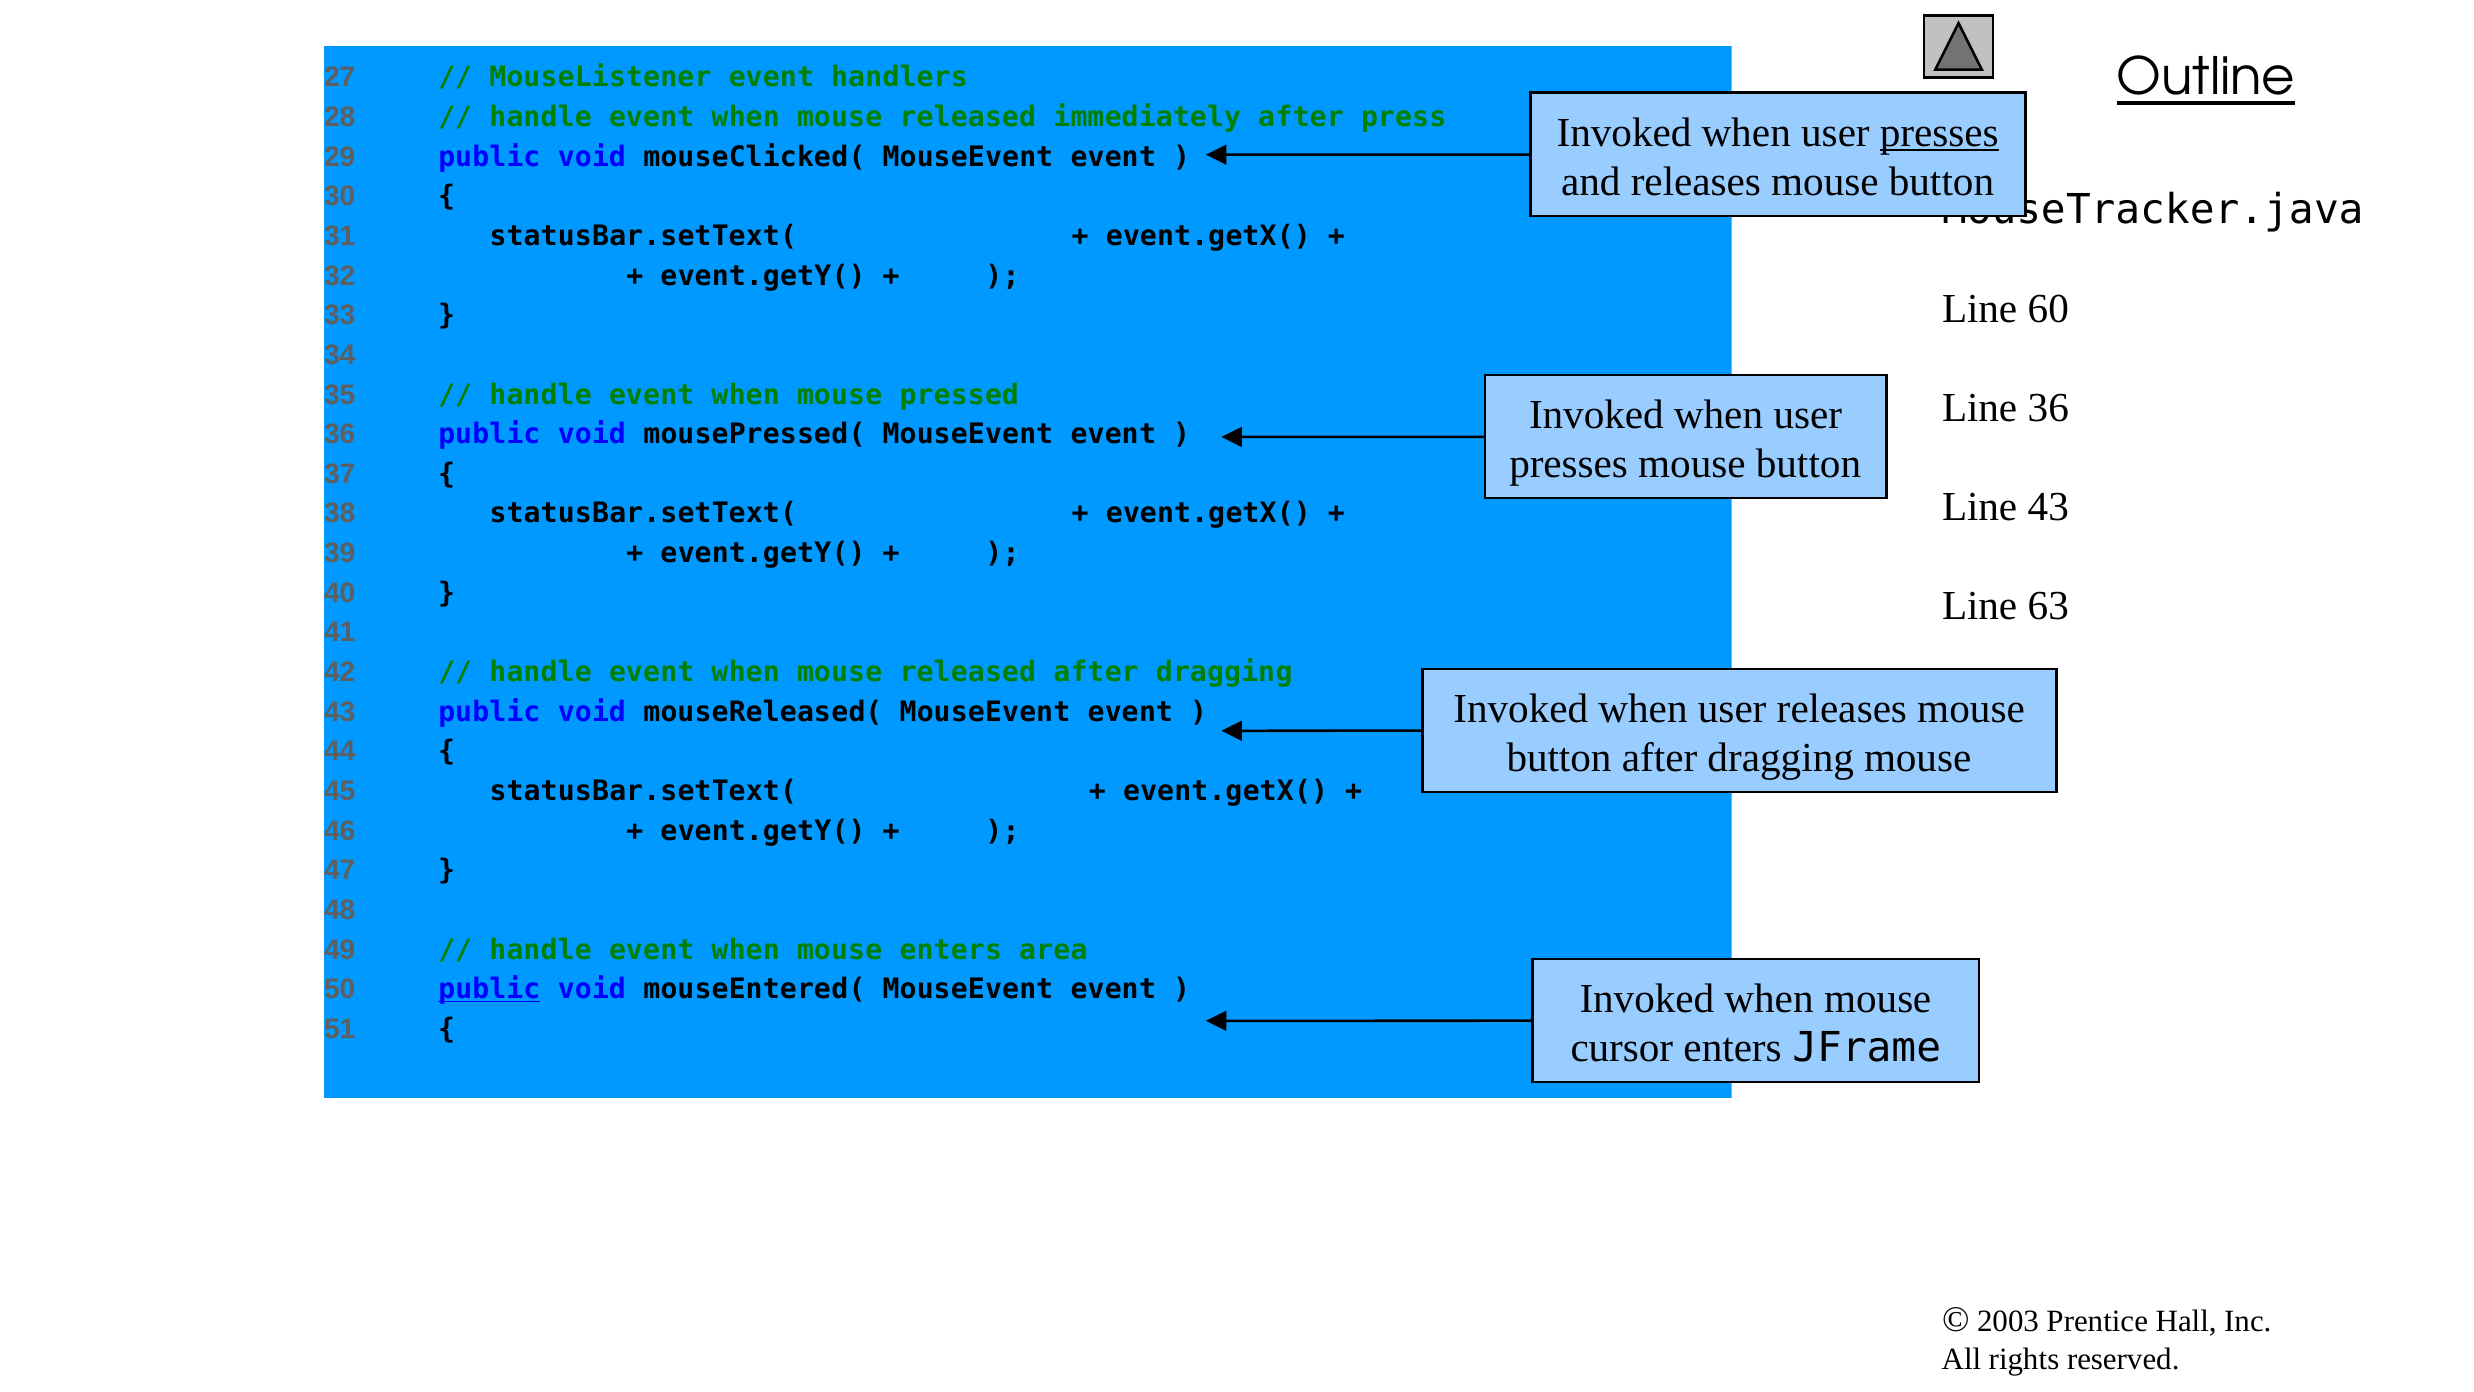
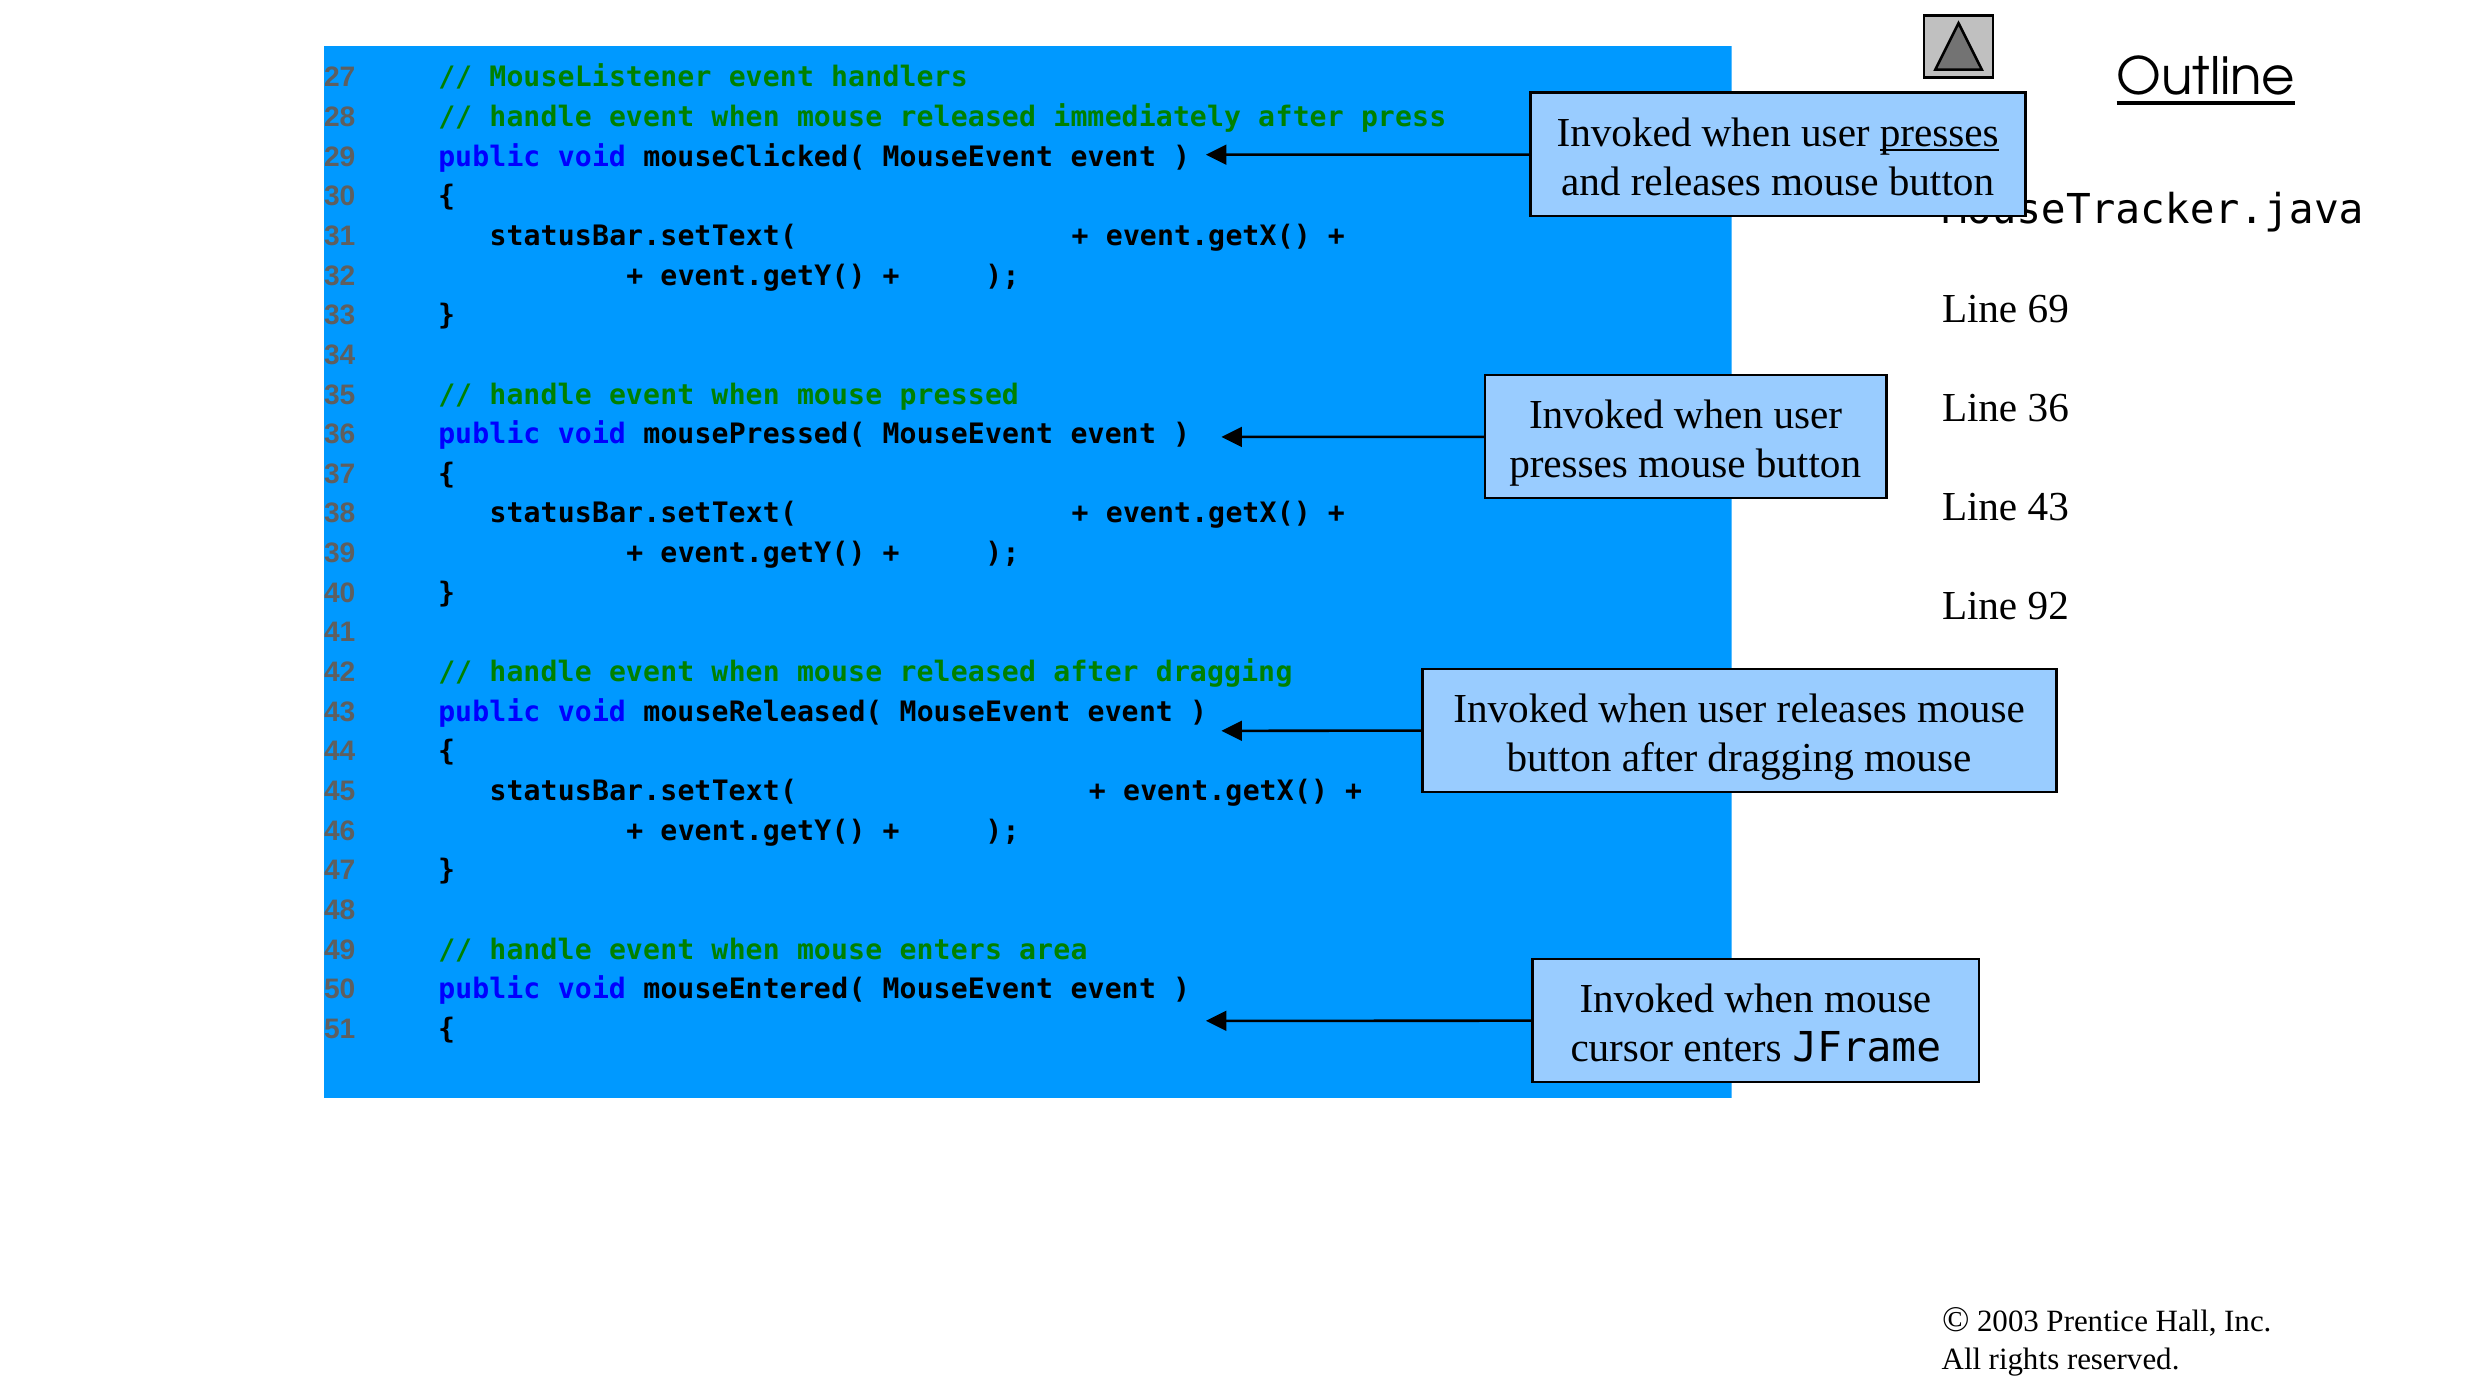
60: 60 -> 69 (2048, 309)
63: 63 -> 92 (2048, 606)
public underline: present -> none (489, 989)
